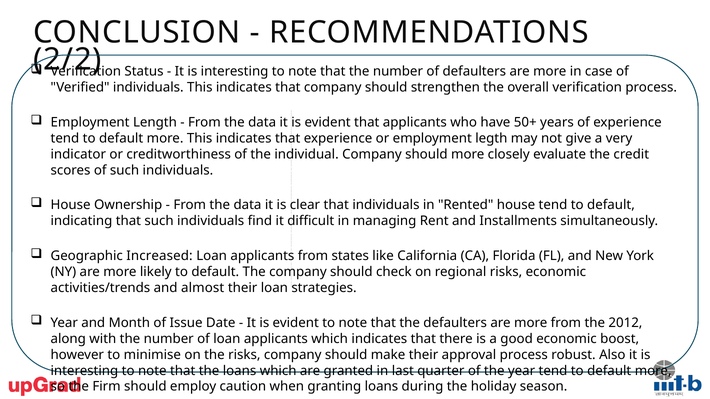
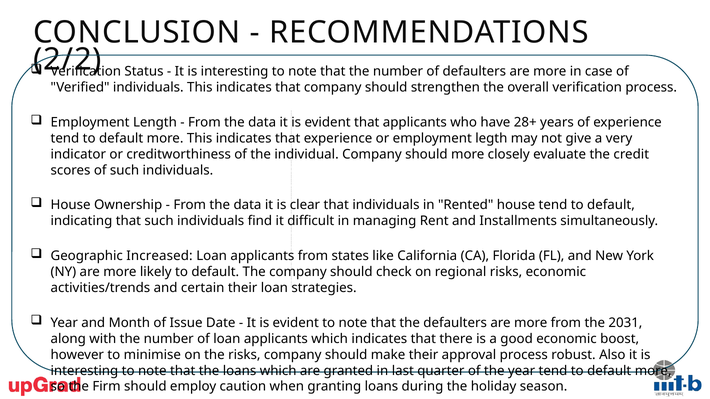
50+: 50+ -> 28+ (525, 122)
almost: almost -> certain (203, 288)
2012: 2012 -> 2031 (625, 323)
